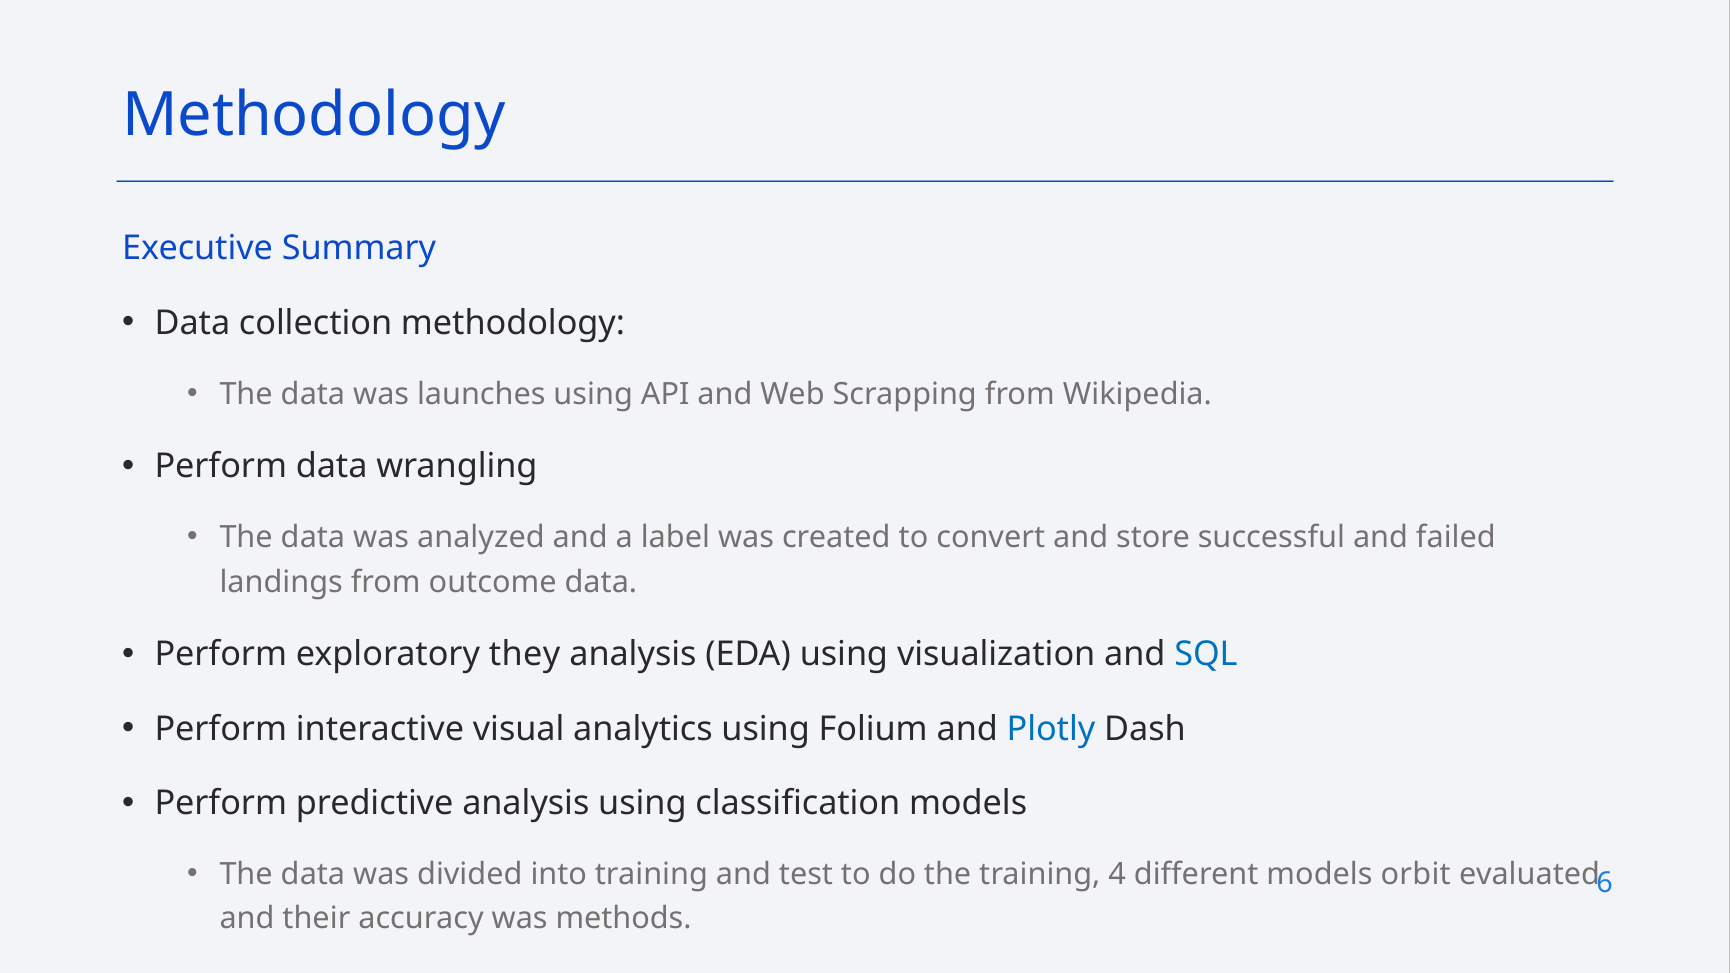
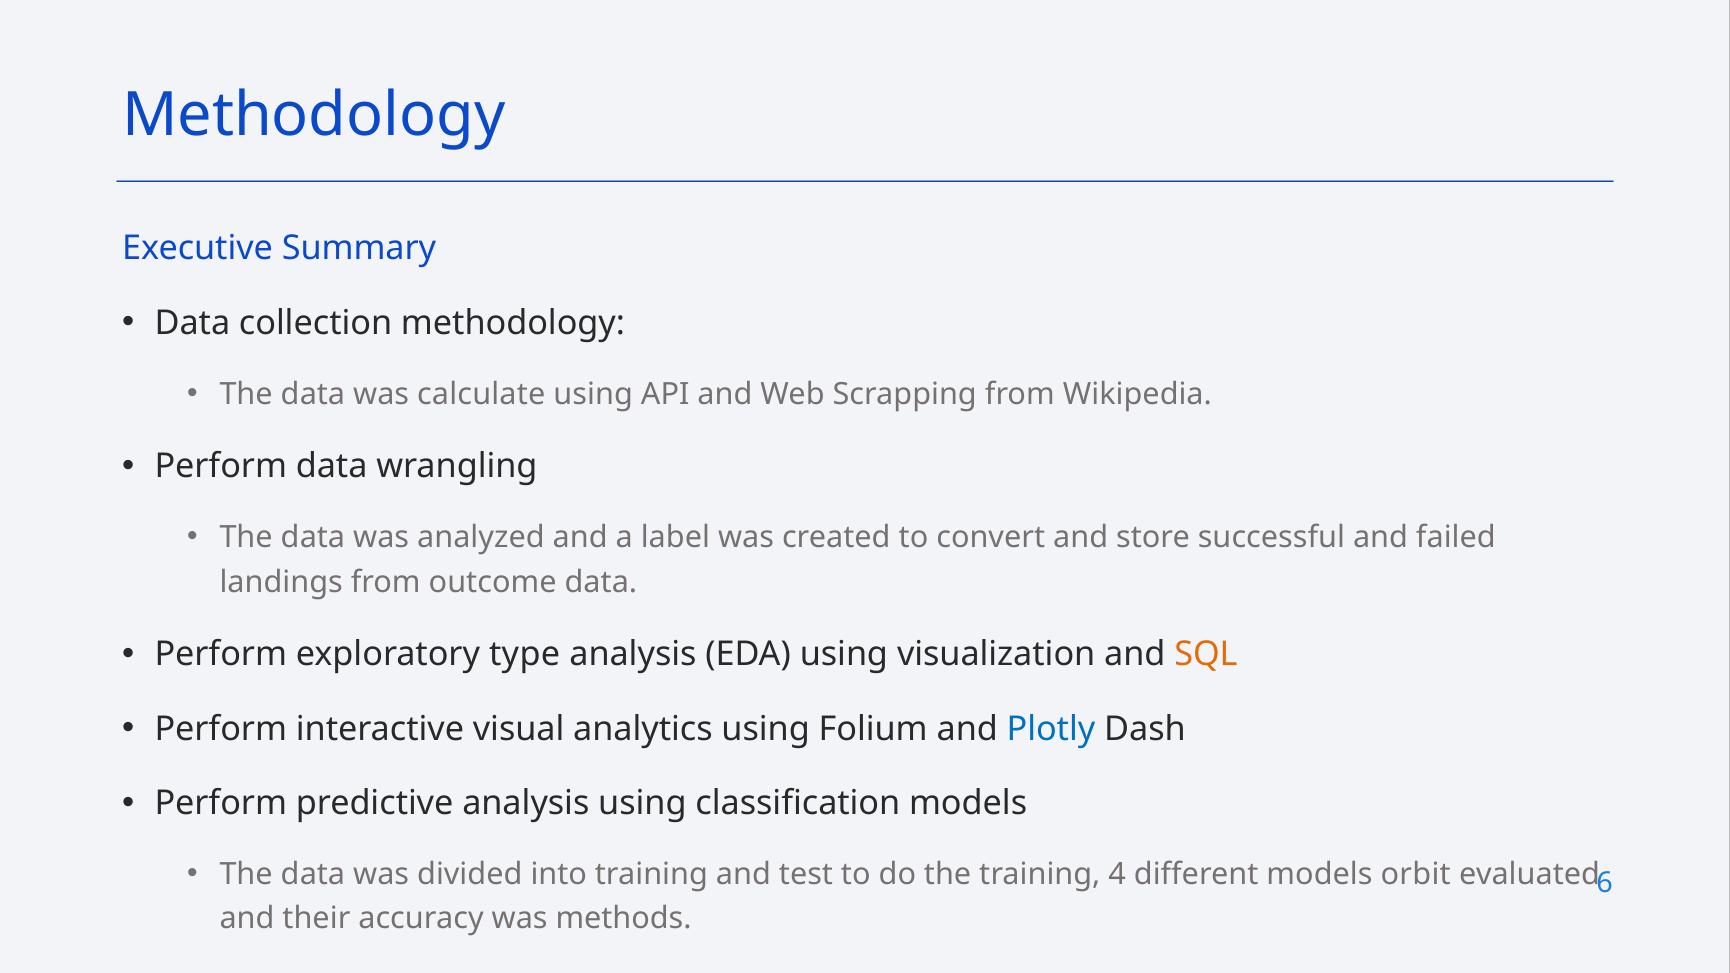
launches: launches -> calculate (481, 394)
they: they -> type (525, 655)
SQL colour: blue -> orange (1206, 655)
